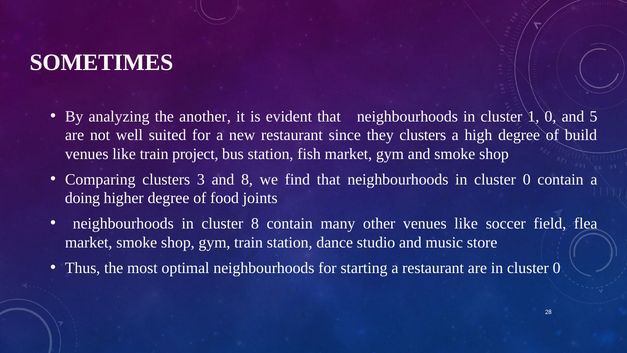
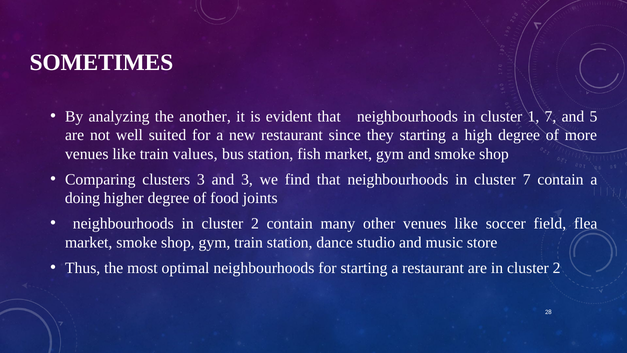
1 0: 0 -> 7 (550, 116)
they clusters: clusters -> starting (423, 135)
build: build -> more (581, 135)
project: project -> values (195, 154)
and 8: 8 -> 3 (247, 179)
neighbourhoods in cluster 0: 0 -> 7 (527, 179)
neighbourhoods in cluster 8: 8 -> 2 (255, 223)
are in cluster 0: 0 -> 2 (557, 268)
